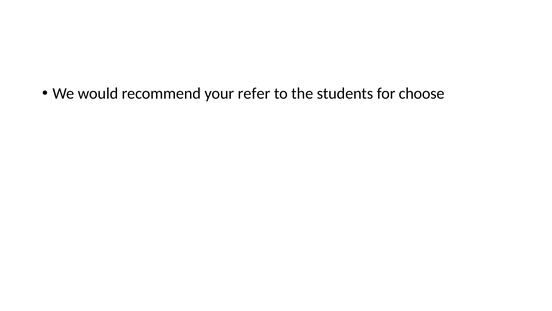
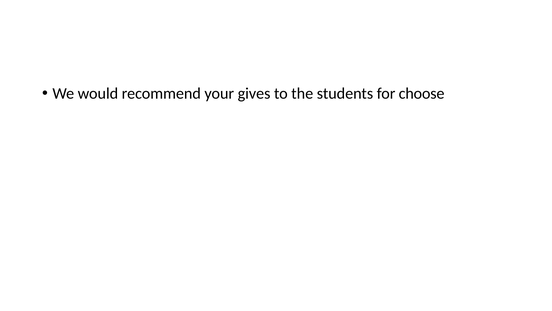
refer: refer -> gives (254, 93)
